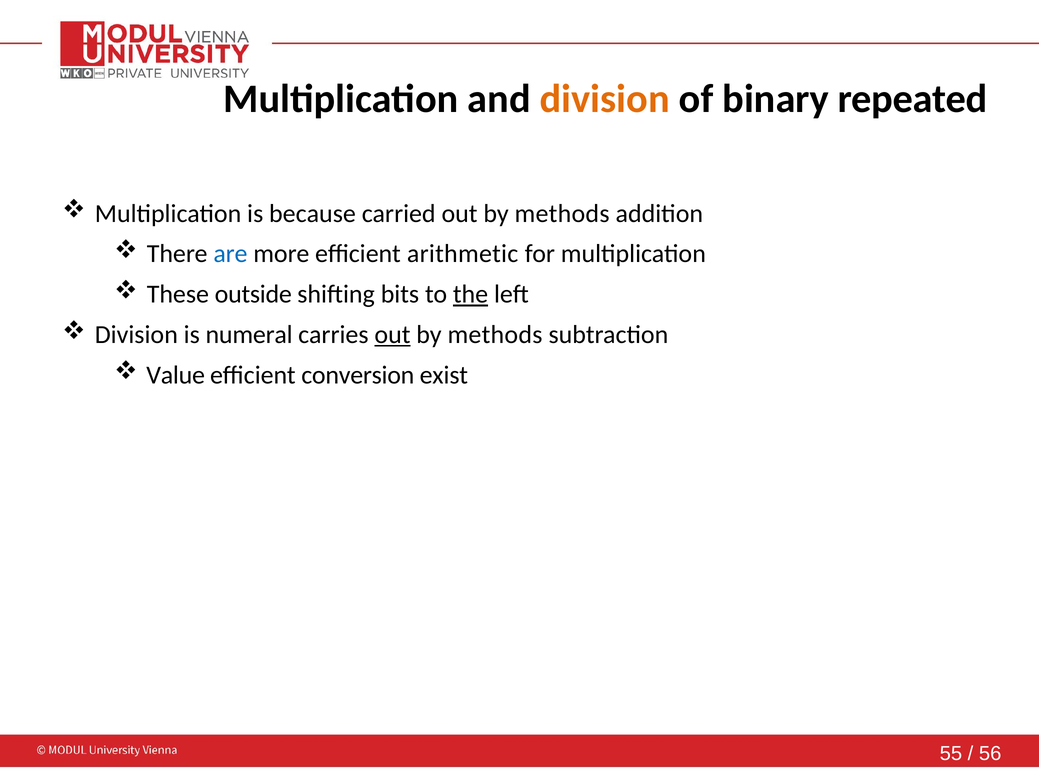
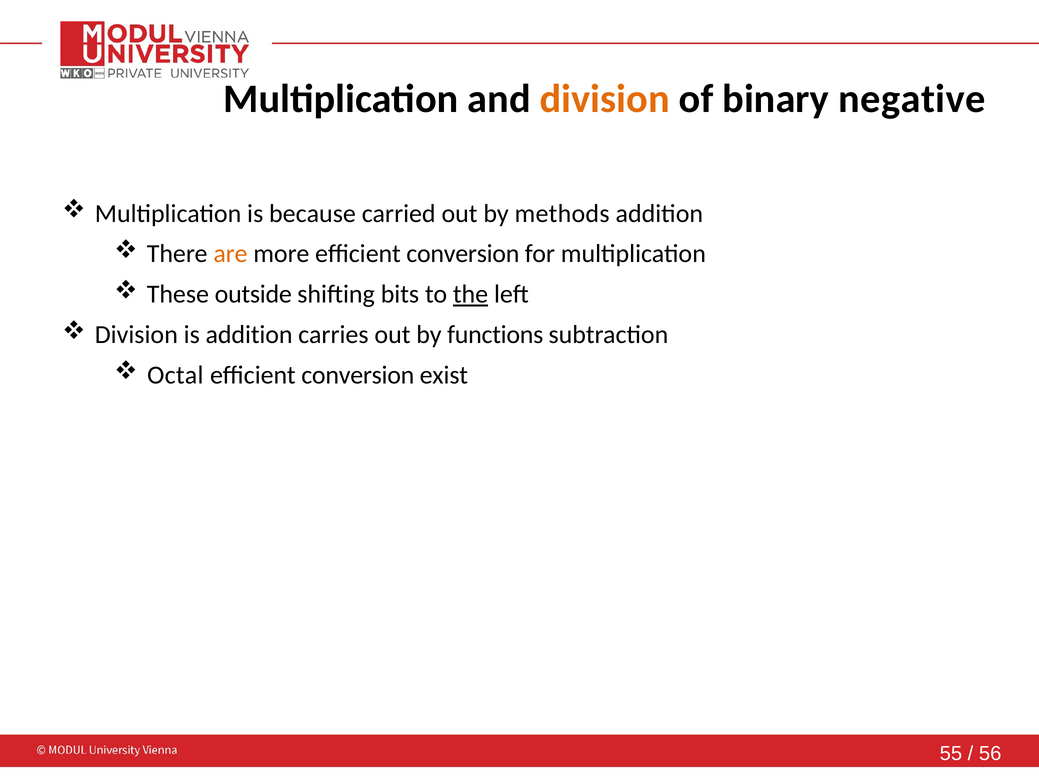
repeated: repeated -> negative (912, 99)
are colour: blue -> orange (230, 254)
more efficient arithmetic: arithmetic -> conversion (463, 254)
is numeral: numeral -> addition (249, 335)
out underline: present -> none (392, 335)
methods: methods -> functions (495, 335)
Value: Value -> Octal (175, 375)
